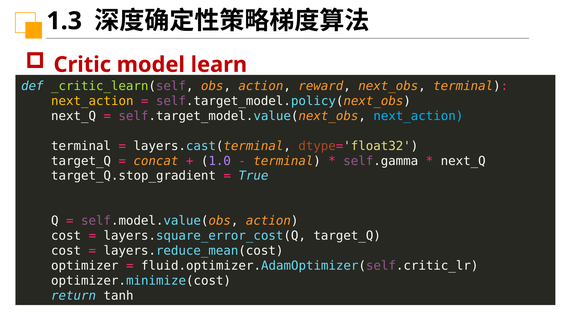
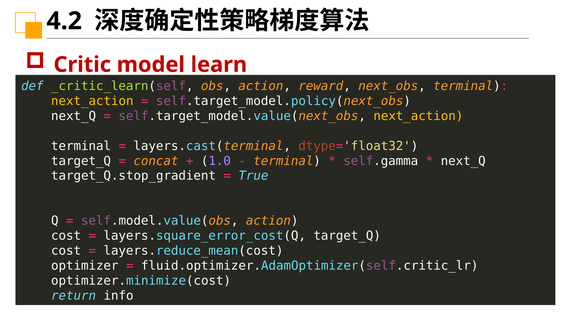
1.3: 1.3 -> 4.2 (64, 21)
next_action colour: light blue -> yellow (418, 116)
tanh: tanh -> info (119, 296)
